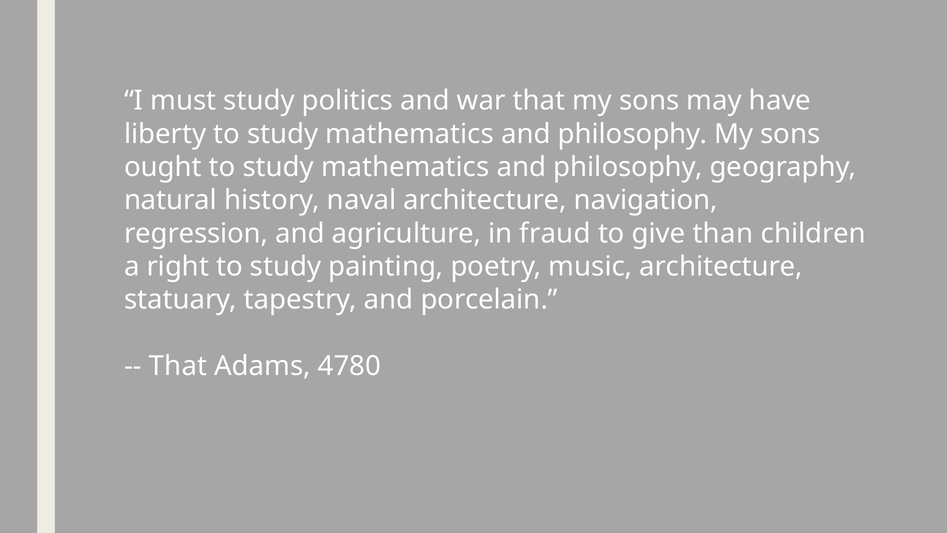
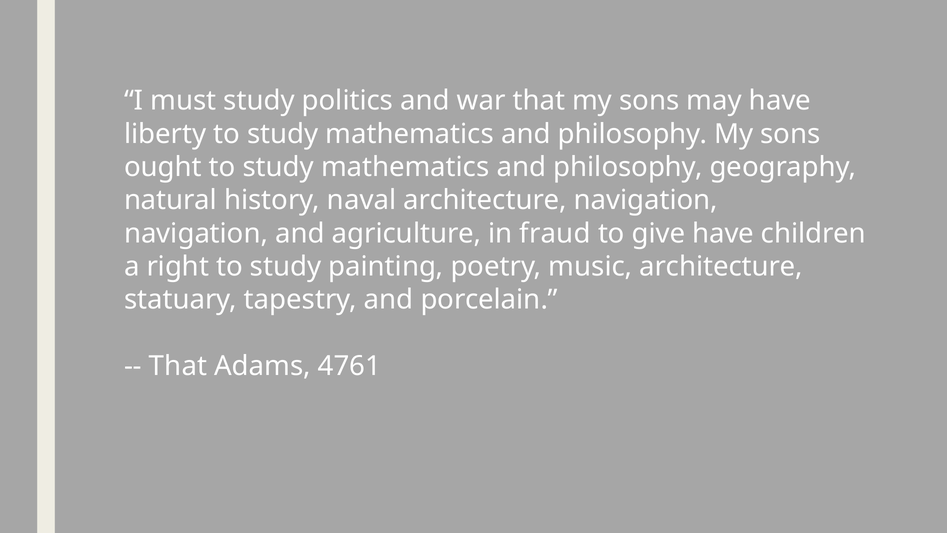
regression: regression -> navigation (196, 233)
give than: than -> have (723, 233)
4780: 4780 -> 4761 (349, 366)
